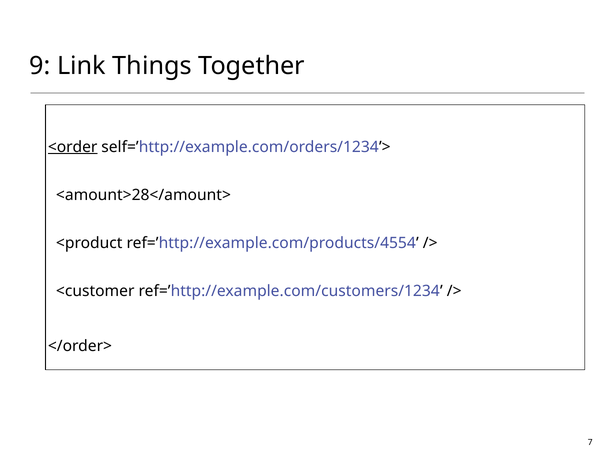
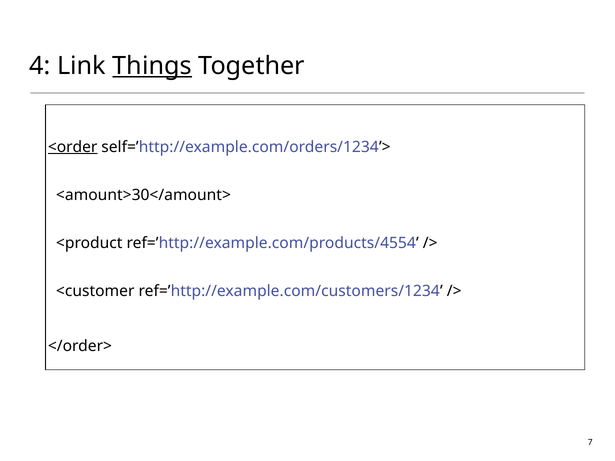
9: 9 -> 4 (40, 66)
Things underline: none -> present (152, 66)
<amount>28</amount>: <amount>28</amount> -> <amount>30</amount> (143, 195)
